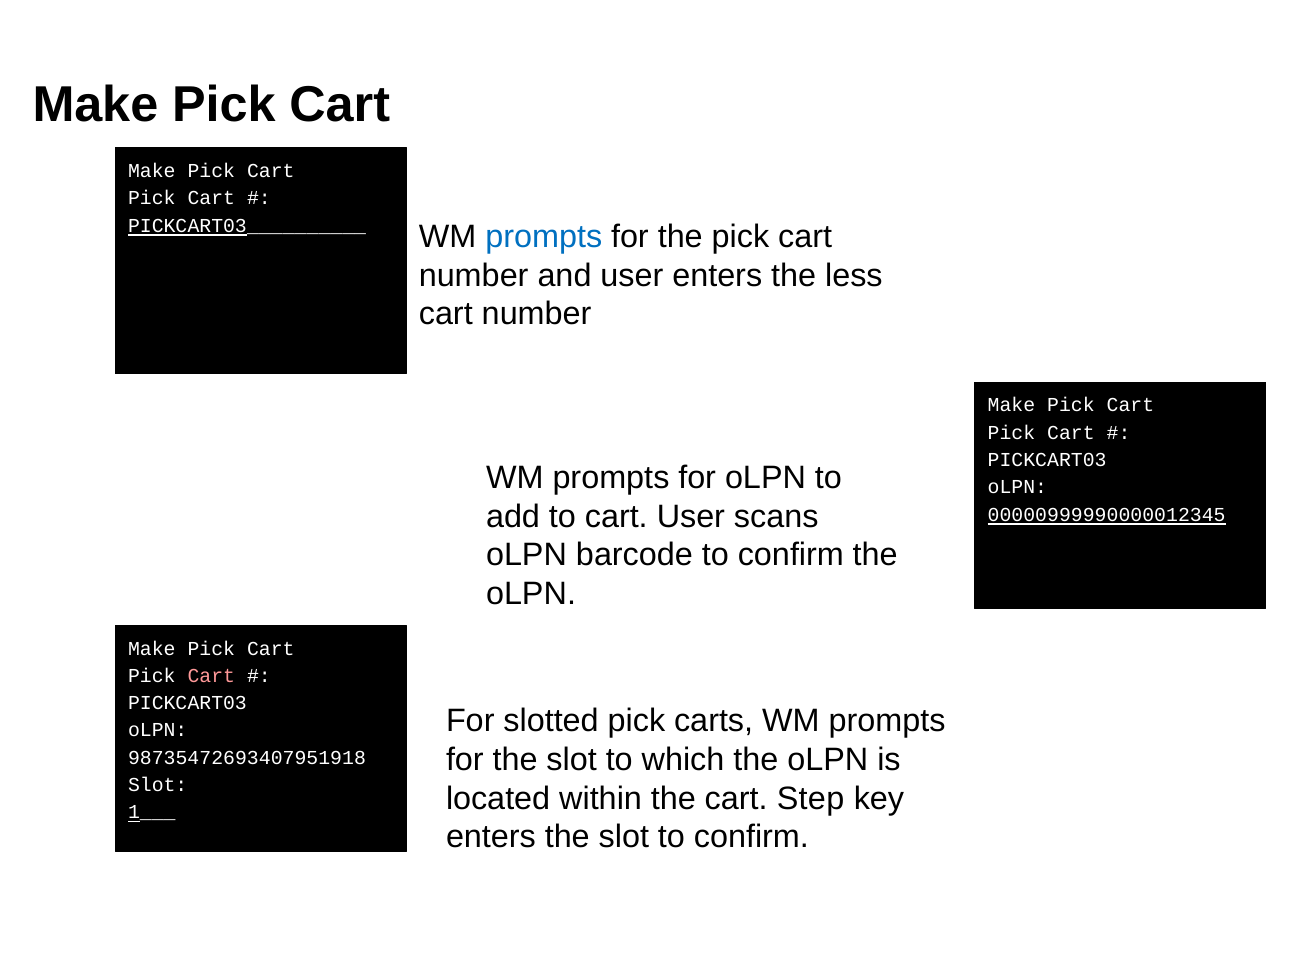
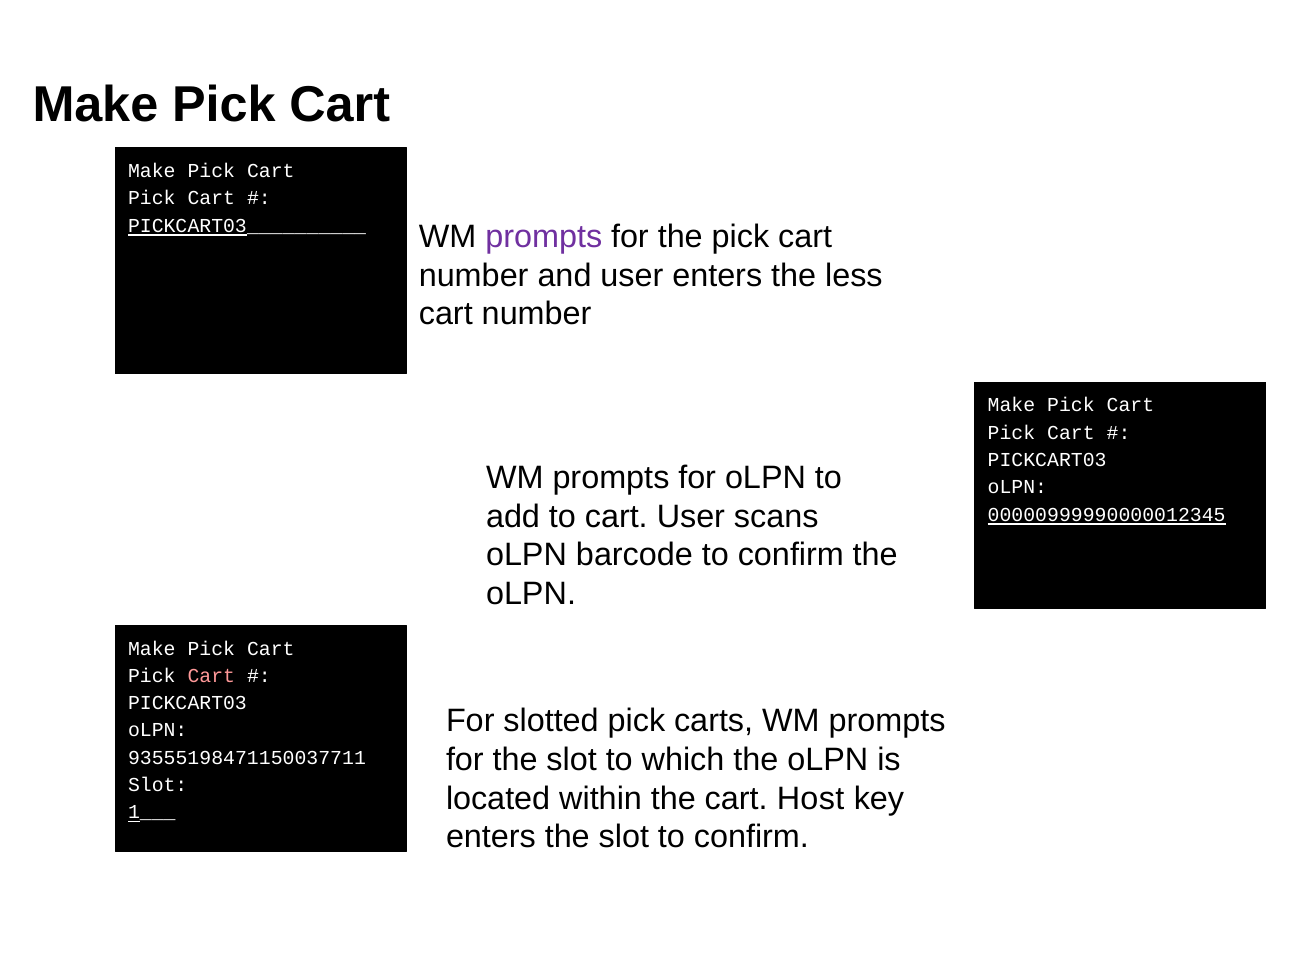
prompts colour: blue -> purple (544, 237)
98735472693407951918: 98735472693407951918 -> 93555198471150037711 (247, 758)
Step: Step -> Host (811, 799)
